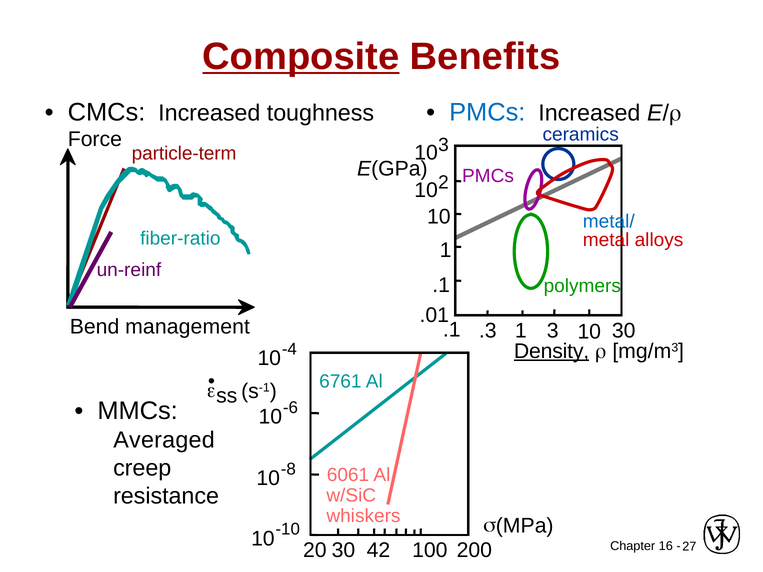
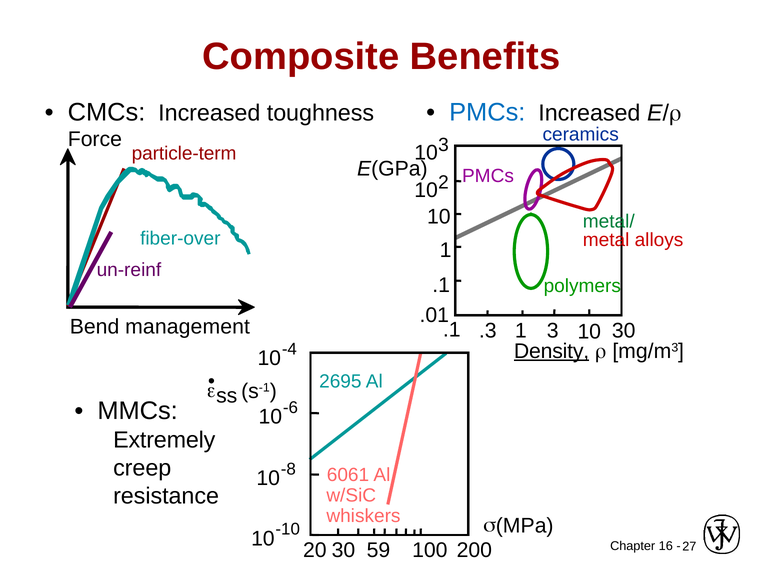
Composite underline: present -> none (301, 57)
metal/ colour: blue -> green (609, 222)
fiber-ratio: fiber-ratio -> fiber-over (180, 238)
6761: 6761 -> 2695 (340, 382)
Averaged: Averaged -> Extremely (164, 440)
42: 42 -> 59 (378, 550)
